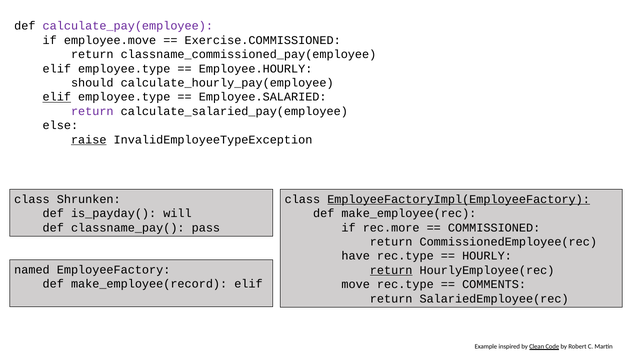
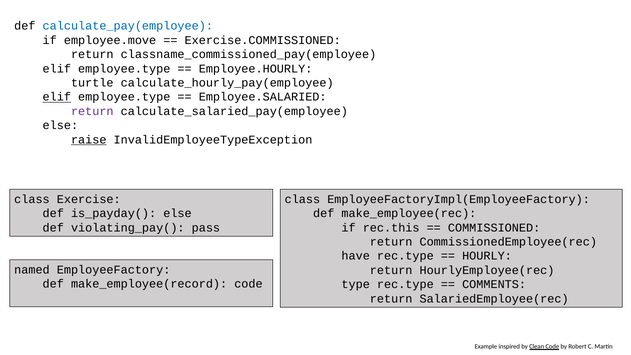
calculate_pay(employee colour: purple -> blue (128, 26)
should: should -> turtle (92, 83)
Shrunken: Shrunken -> Exercise (89, 199)
EmployeeFactoryImpl(EmployeeFactory underline: present -> none (459, 199)
is_payday( will: will -> else (177, 213)
classname_pay(: classname_pay( -> violating_pay( (128, 228)
rec.more: rec.more -> rec.this (391, 228)
return underline: present -> none (391, 270)
make_employee(record elif: elif -> code (248, 284)
move: move -> type (356, 284)
